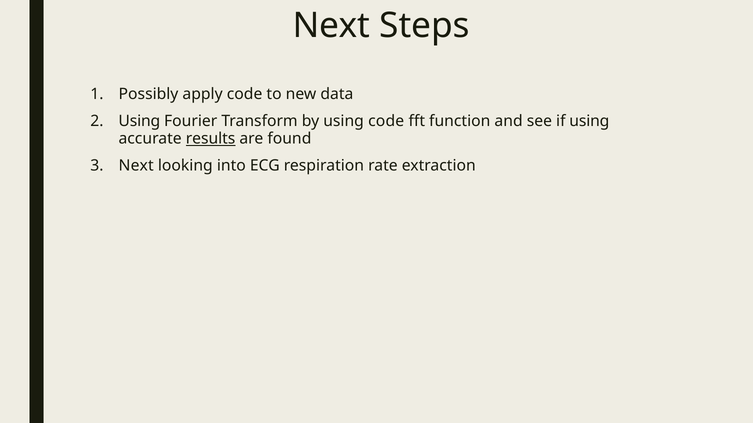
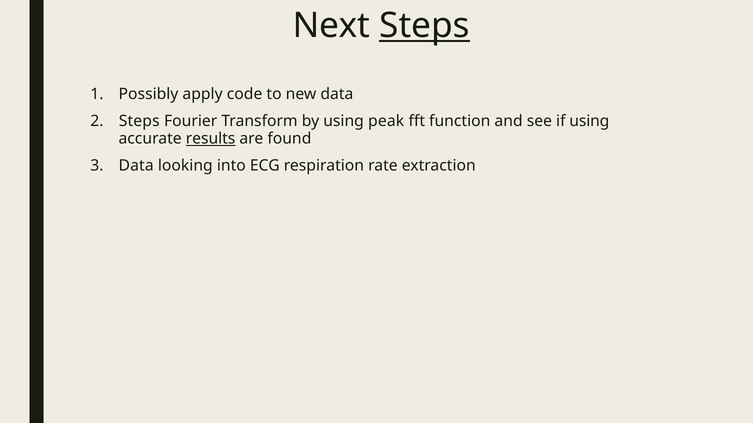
Steps underline: none -> present (424, 26)
Using: Using -> Steps (139, 121)
using code: code -> peak (386, 121)
Next: Next -> Data (136, 166)
